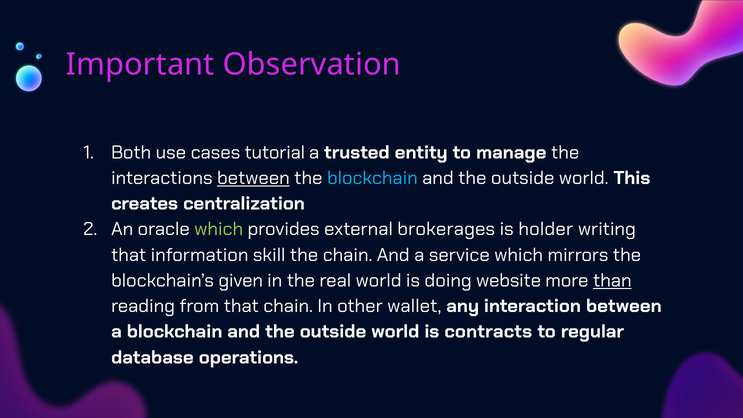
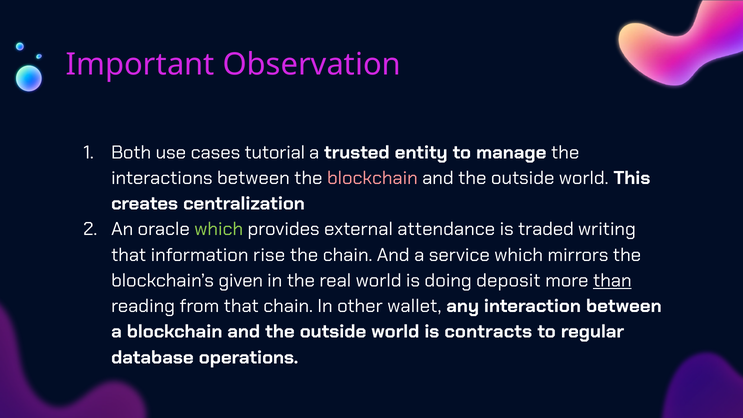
between underline: present -> none (253, 178)
blockchain colour: light blue -> pink (372, 178)
brokerages: brokerages -> attendance (446, 229)
holder: holder -> traded (546, 229)
skill: skill -> rise (269, 255)
website: website -> deposit (508, 281)
